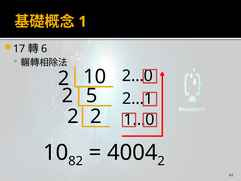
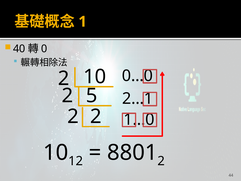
17: 17 -> 40 (19, 49)
6: 6 -> 0 (44, 49)
2…0: 2…0 -> 0…0 (137, 76)
82: 82 -> 12 (76, 161)
4004: 4004 -> 8801 (132, 152)
